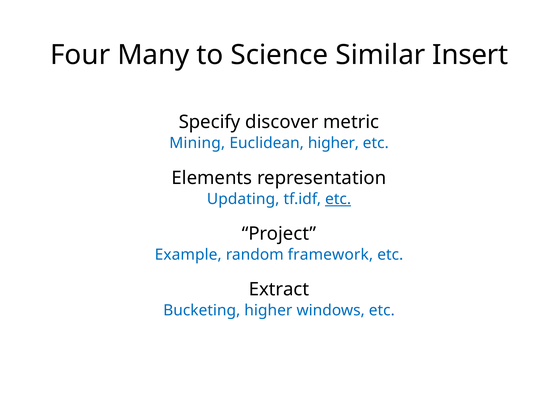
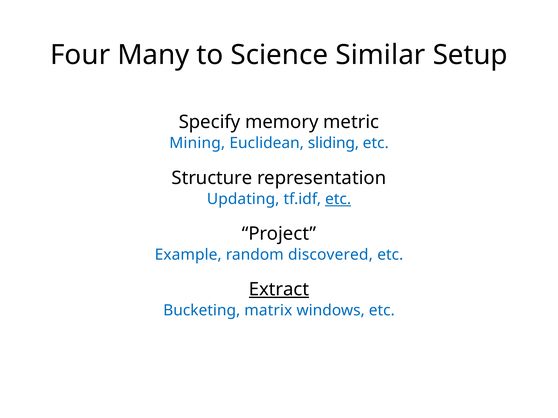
Insert: Insert -> Setup (470, 55)
discover: discover -> memory (282, 122)
Euclidean higher: higher -> sliding (333, 143)
Elements: Elements -> Structure (212, 178)
framework: framework -> discovered (330, 255)
Extract underline: none -> present (279, 290)
Bucketing higher: higher -> matrix (268, 311)
